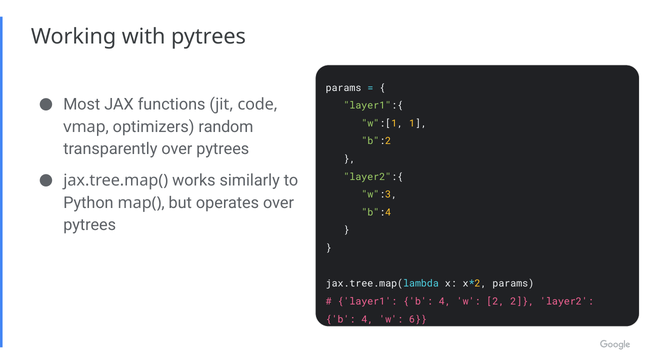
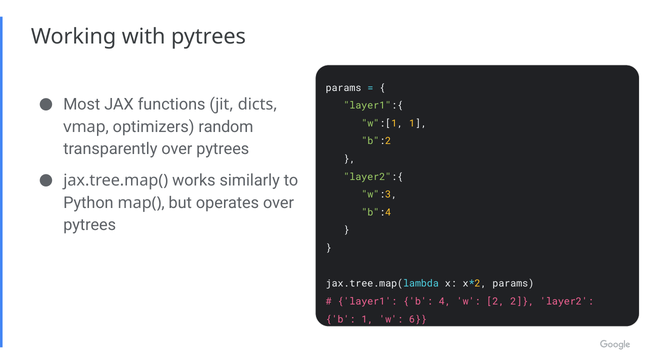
code: code -> dicts (258, 105)
4: 4 -> 1 (367, 320)
